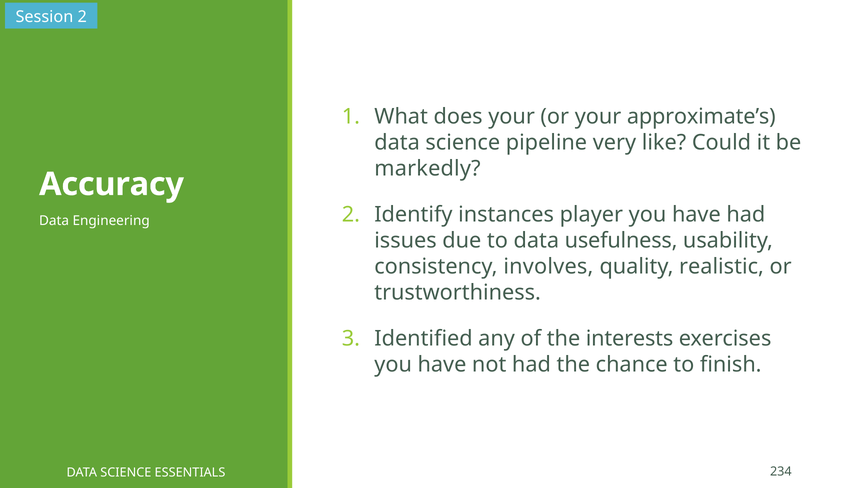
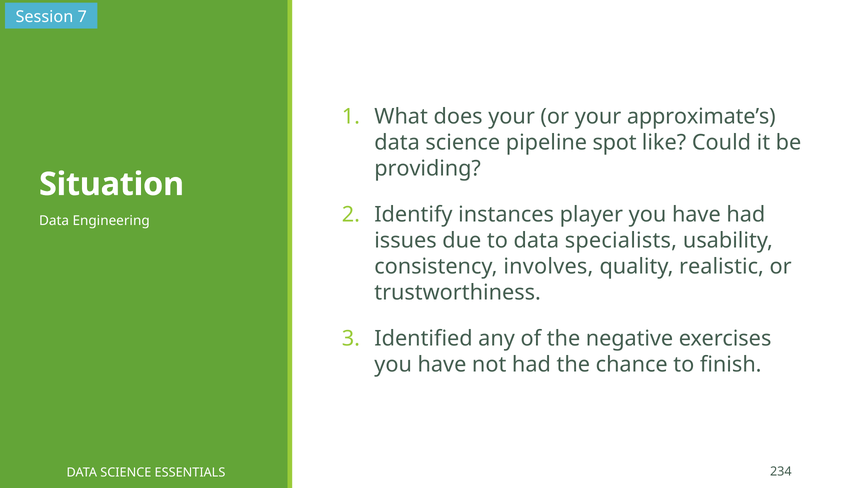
Session 2: 2 -> 7 (82, 17)
very: very -> spot (615, 143)
markedly: markedly -> providing (428, 169)
Accuracy: Accuracy -> Situation (112, 184)
usefulness: usefulness -> specialists (621, 241)
interests: interests -> negative (629, 339)
